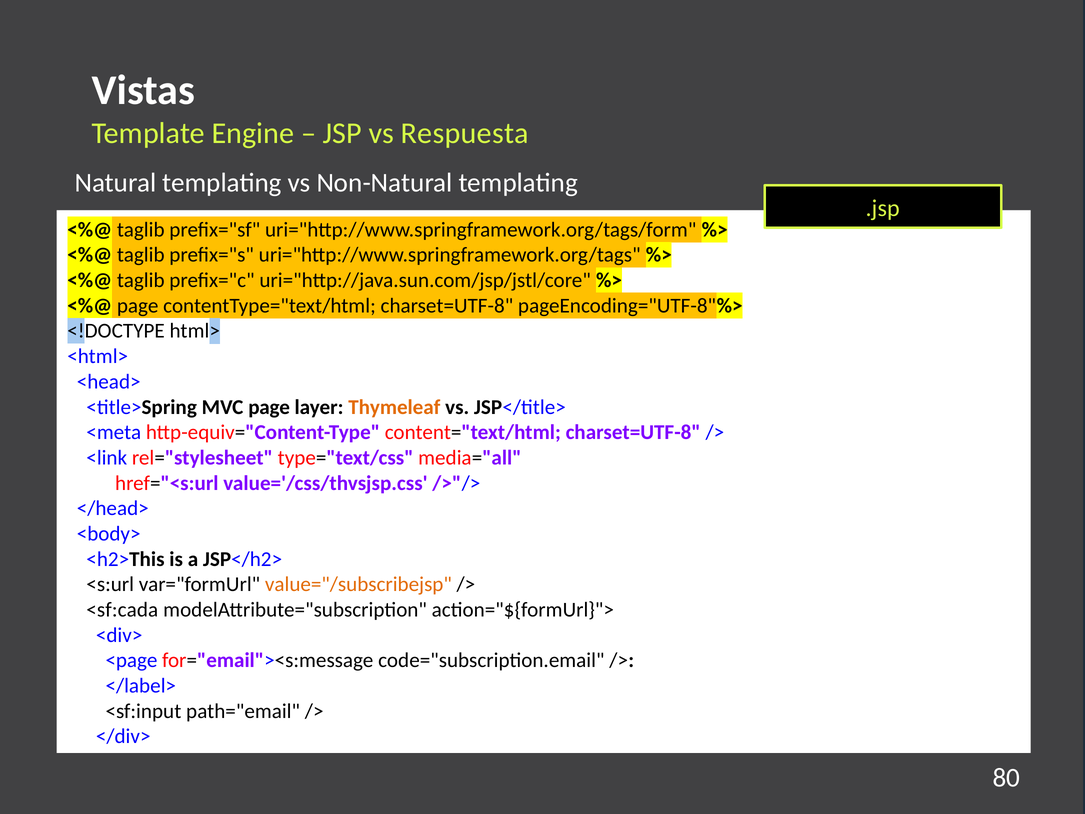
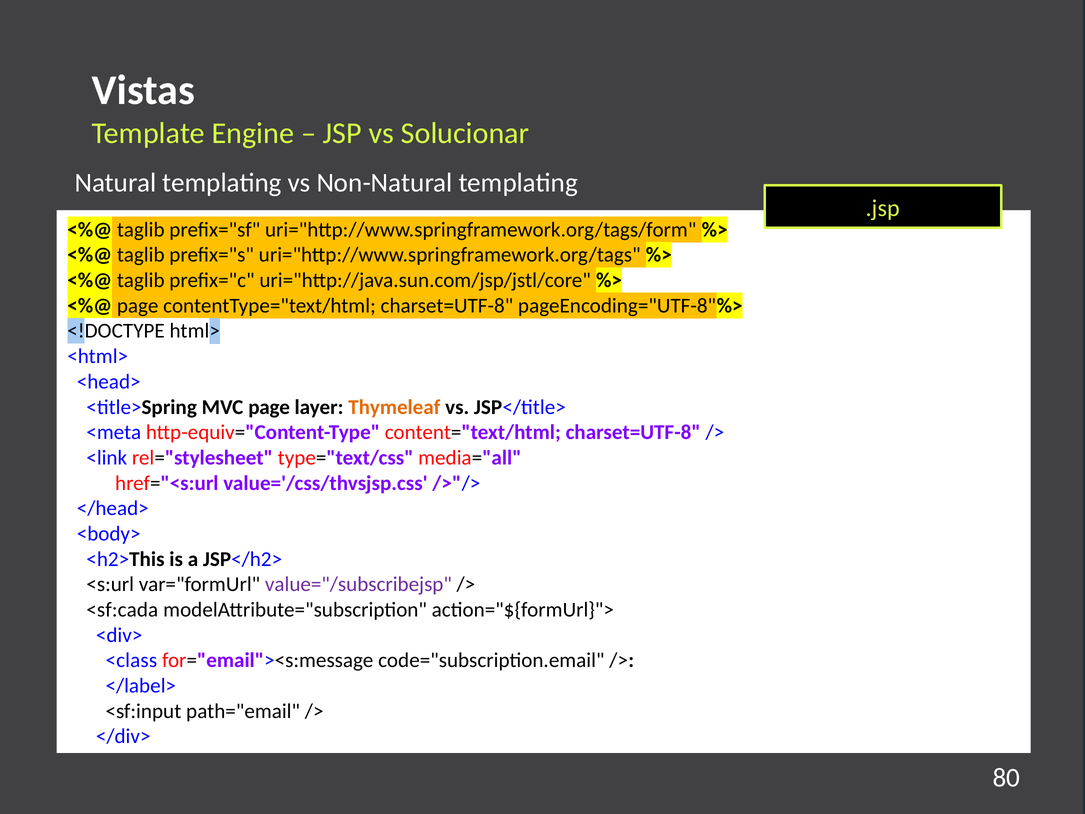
Respuesta: Respuesta -> Solucionar (465, 133)
value="/subscribejsp colour: orange -> purple (358, 584)
<page: <page -> <class (131, 660)
